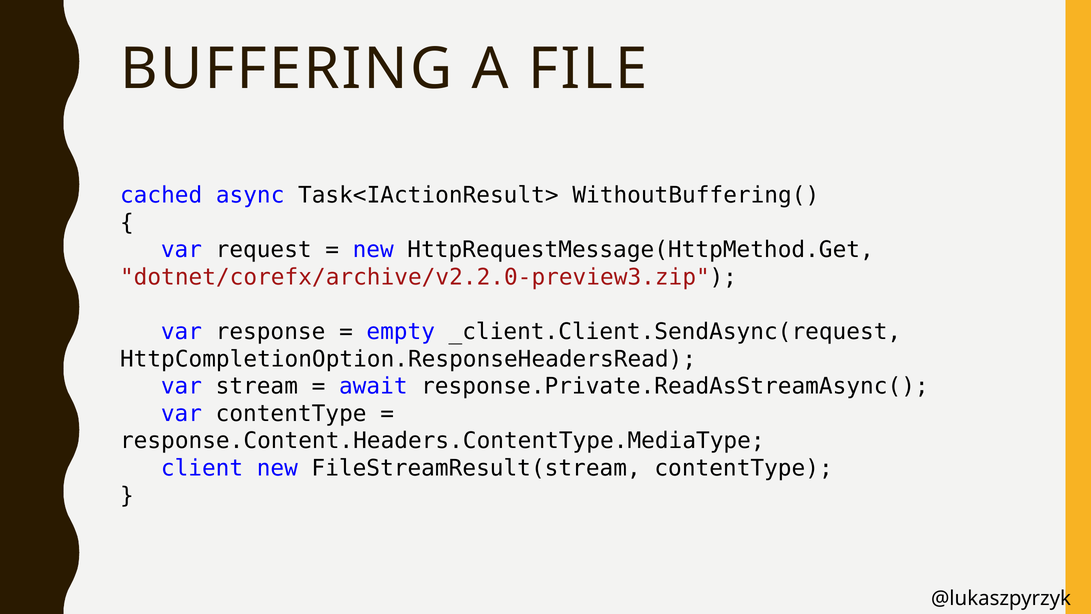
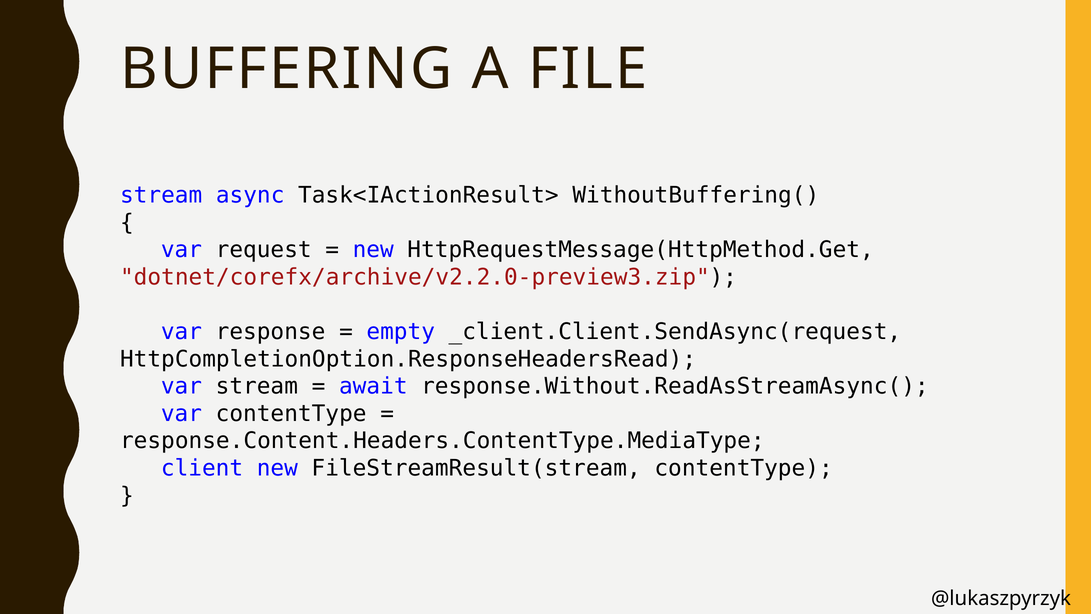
cached: cached -> stream (161, 195)
response.Private.ReadAsStreamAsync(: response.Private.ReadAsStreamAsync( -> response.Without.ReadAsStreamAsync( (675, 386)
